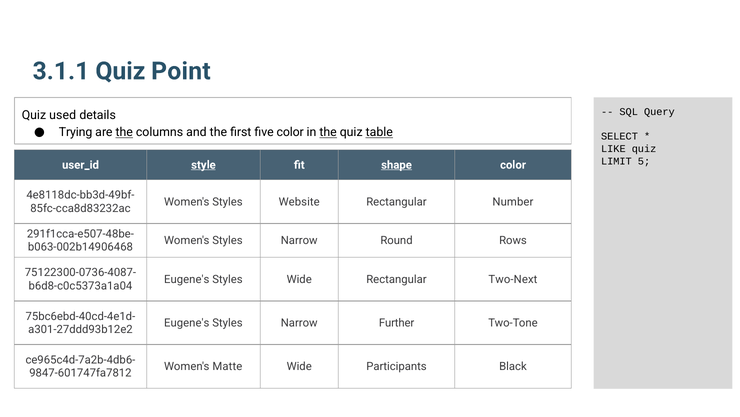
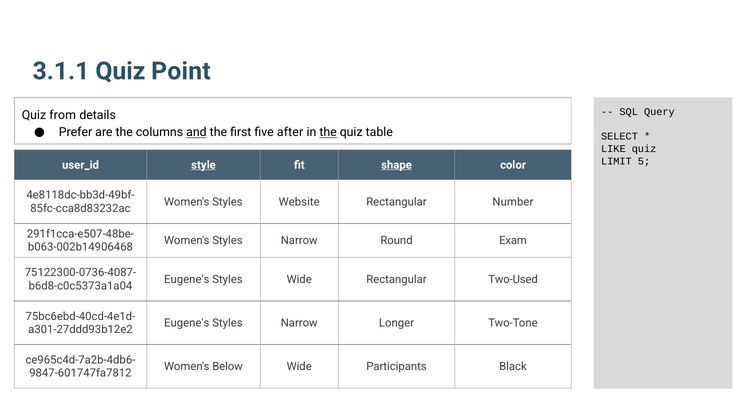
used: used -> from (63, 115)
Trying: Trying -> Prefer (75, 132)
the underline: present -> none (124, 132)
and underline: none -> present (196, 132)
five color: color -> after (290, 132)
table underline: present -> none (379, 132)
Rows: Rows -> Exam (513, 240)
Two-Next: Two-Next -> Two-Used (513, 279)
Further: Further -> Longer (396, 322)
Matte: Matte -> Below (227, 366)
